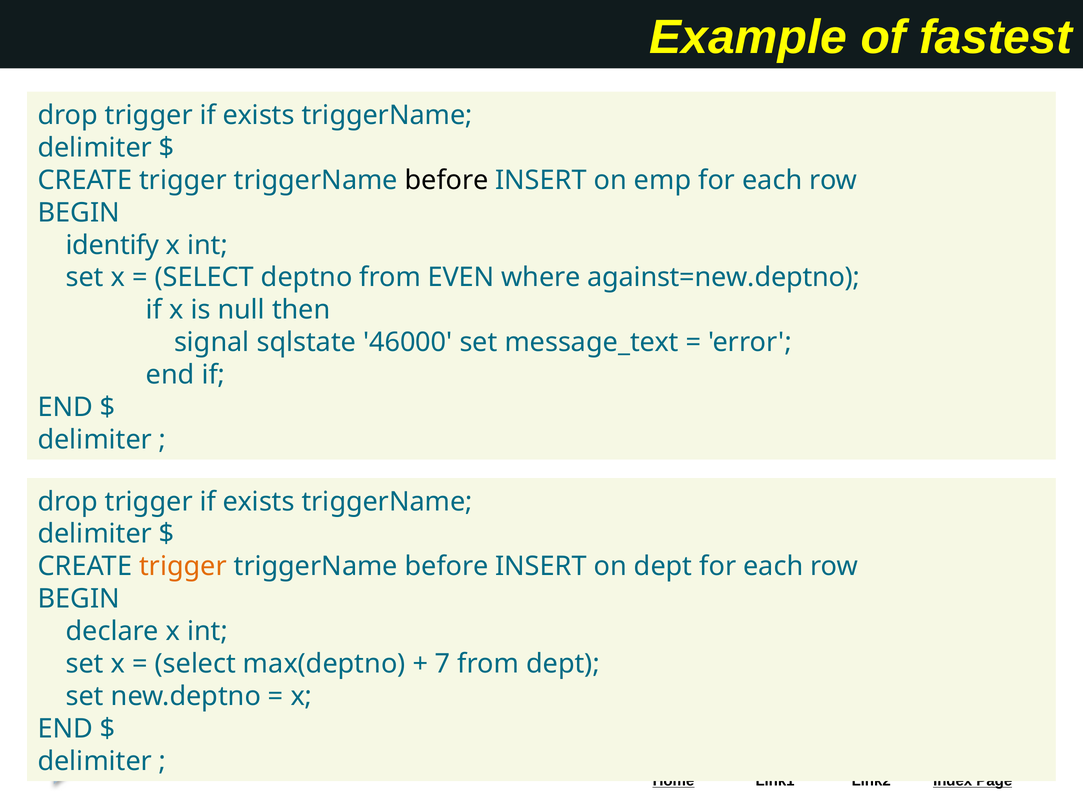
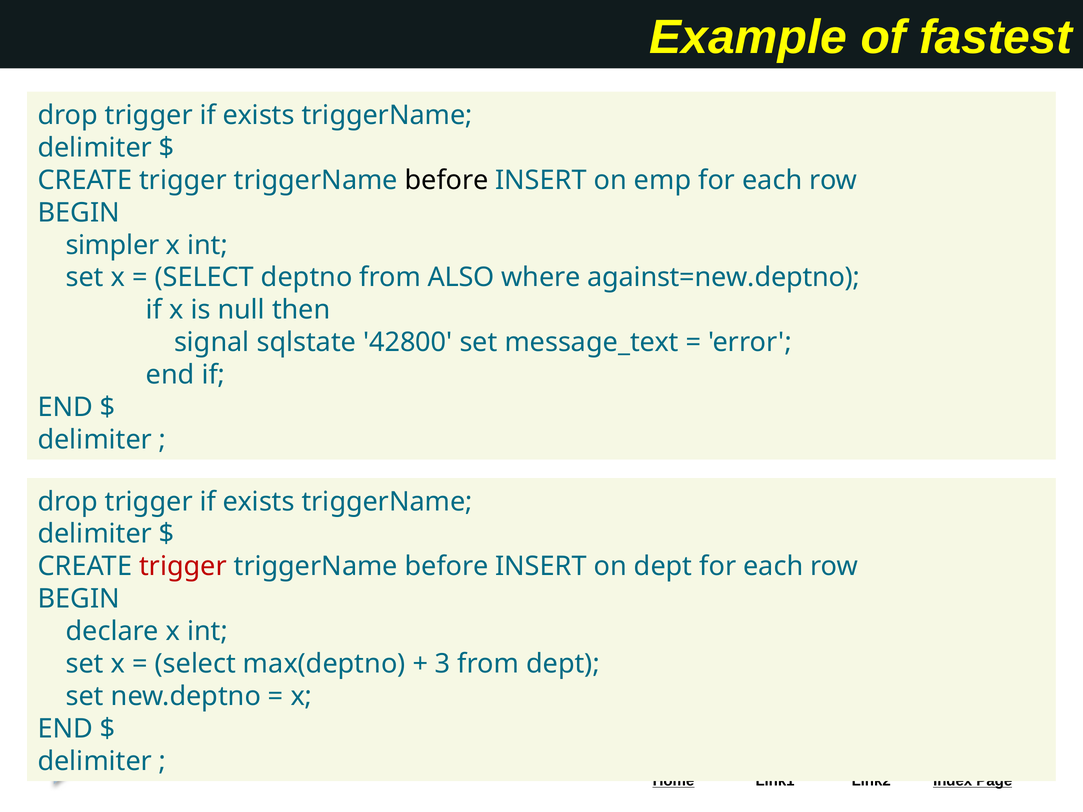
identify: identify -> simpler (112, 245)
EVEN: EVEN -> ALSO (461, 278)
46000: 46000 -> 42800 (408, 343)
trigger colour: orange -> red (183, 567)
7: 7 -> 3 (443, 664)
